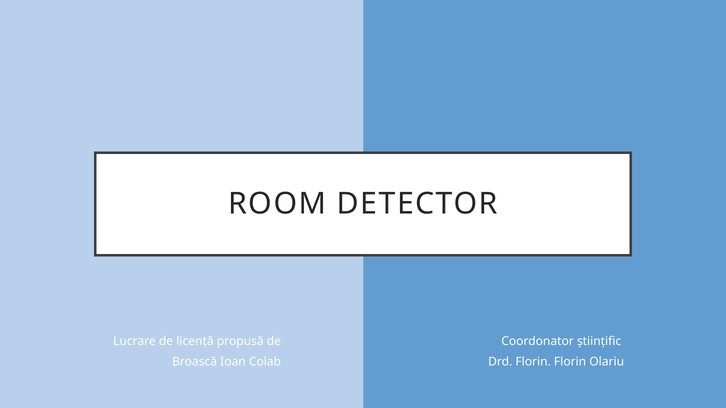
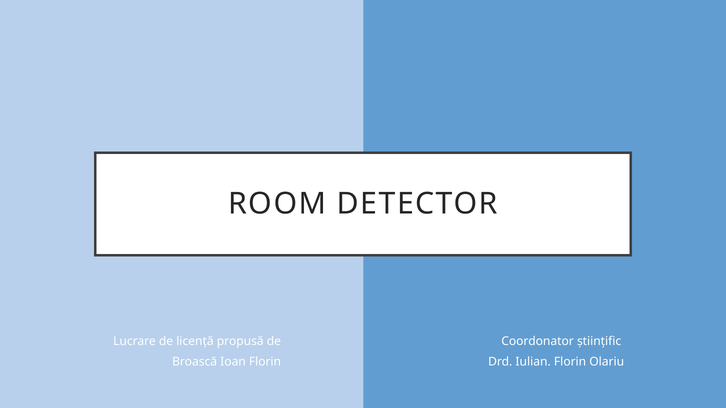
Ioan Colab: Colab -> Florin (265, 362)
Drd Florin: Florin -> Iulian (533, 362)
